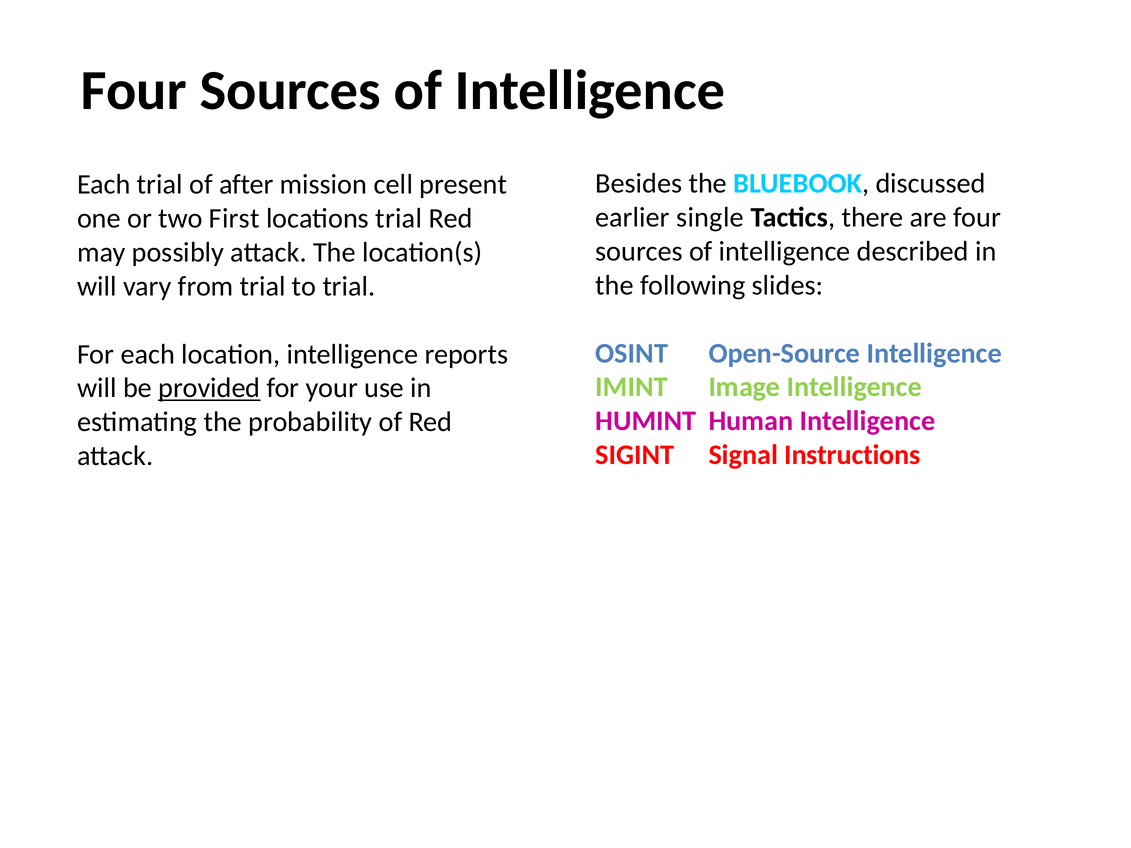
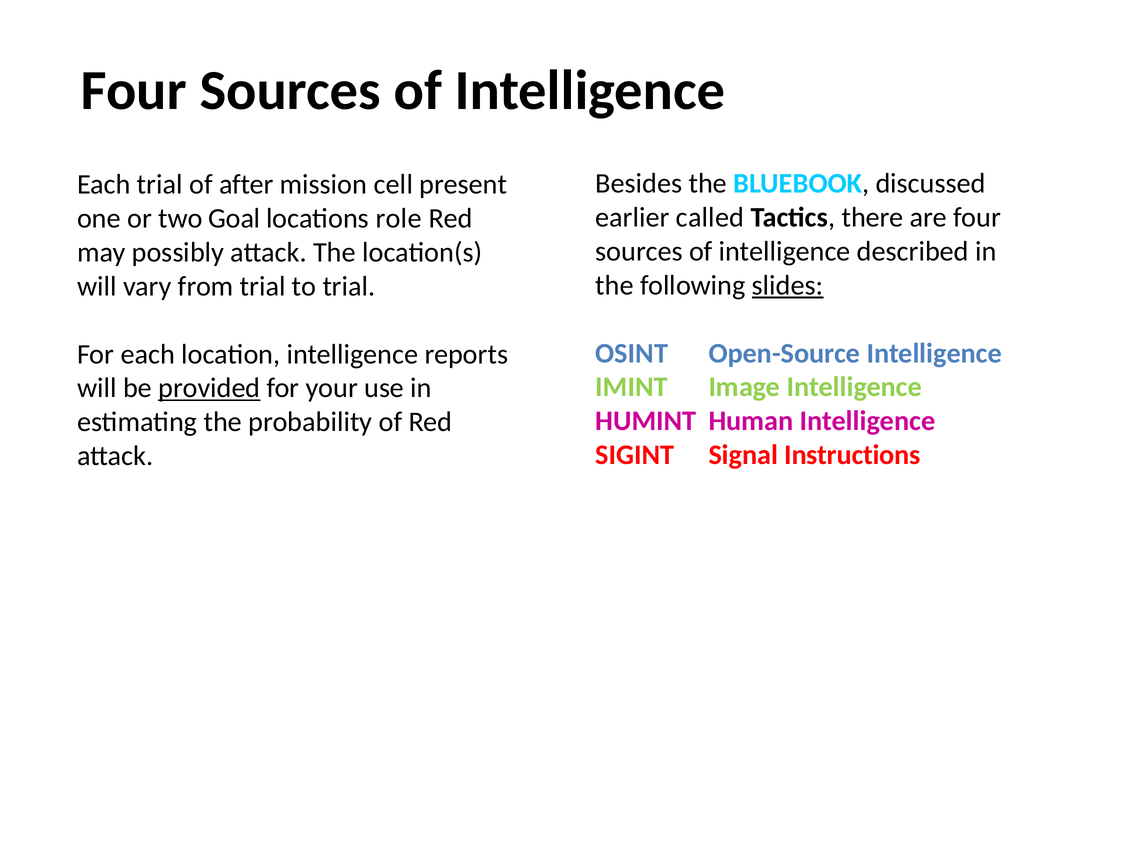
single: single -> called (710, 218)
First: First -> Goal (234, 219)
locations trial: trial -> role (399, 219)
slides underline: none -> present (788, 285)
